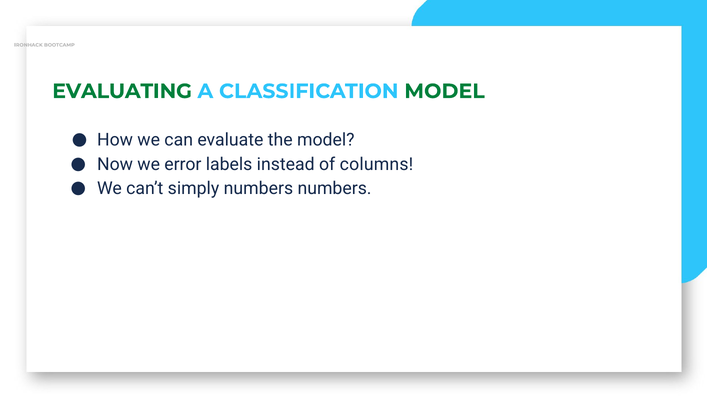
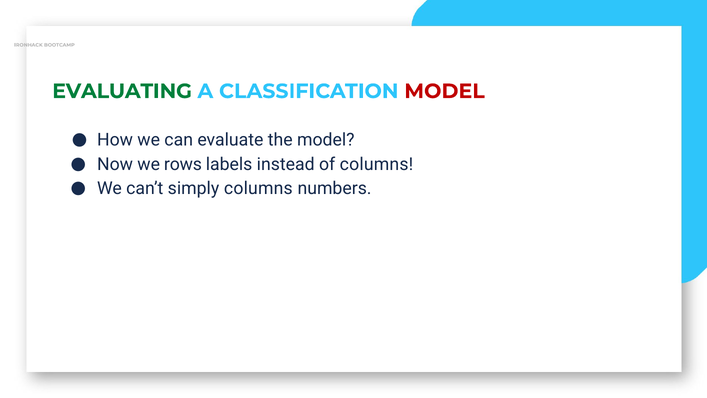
MODEL colour: green -> red (445, 91)
error: error -> rows (183, 164)
simply numbers: numbers -> columns (258, 188)
